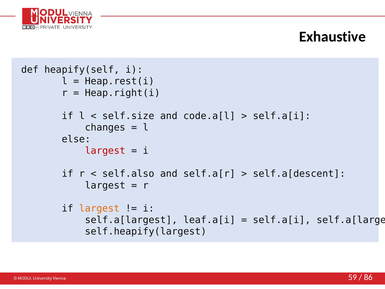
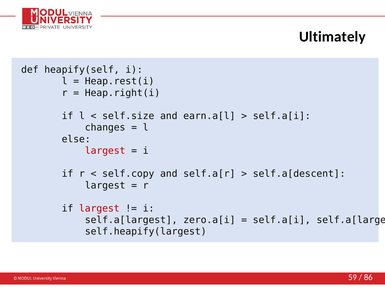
Exhaustive: Exhaustive -> Ultimately (332, 37)
code.a[l: code.a[l -> earn.a[l (209, 116)
self.also: self.also -> self.copy (128, 174)
largest colour: orange -> red (99, 208)
leaf.a[i: leaf.a[i -> zero.a[i (209, 220)
